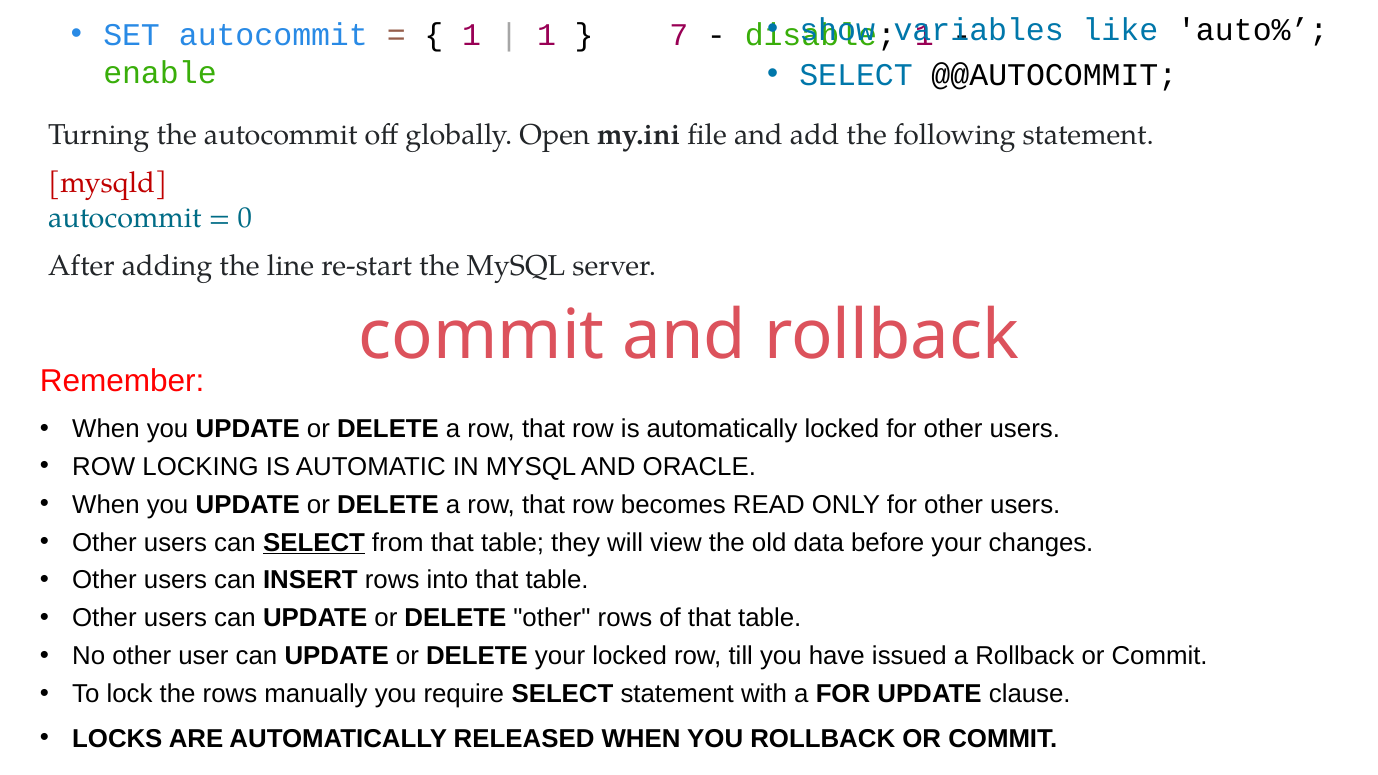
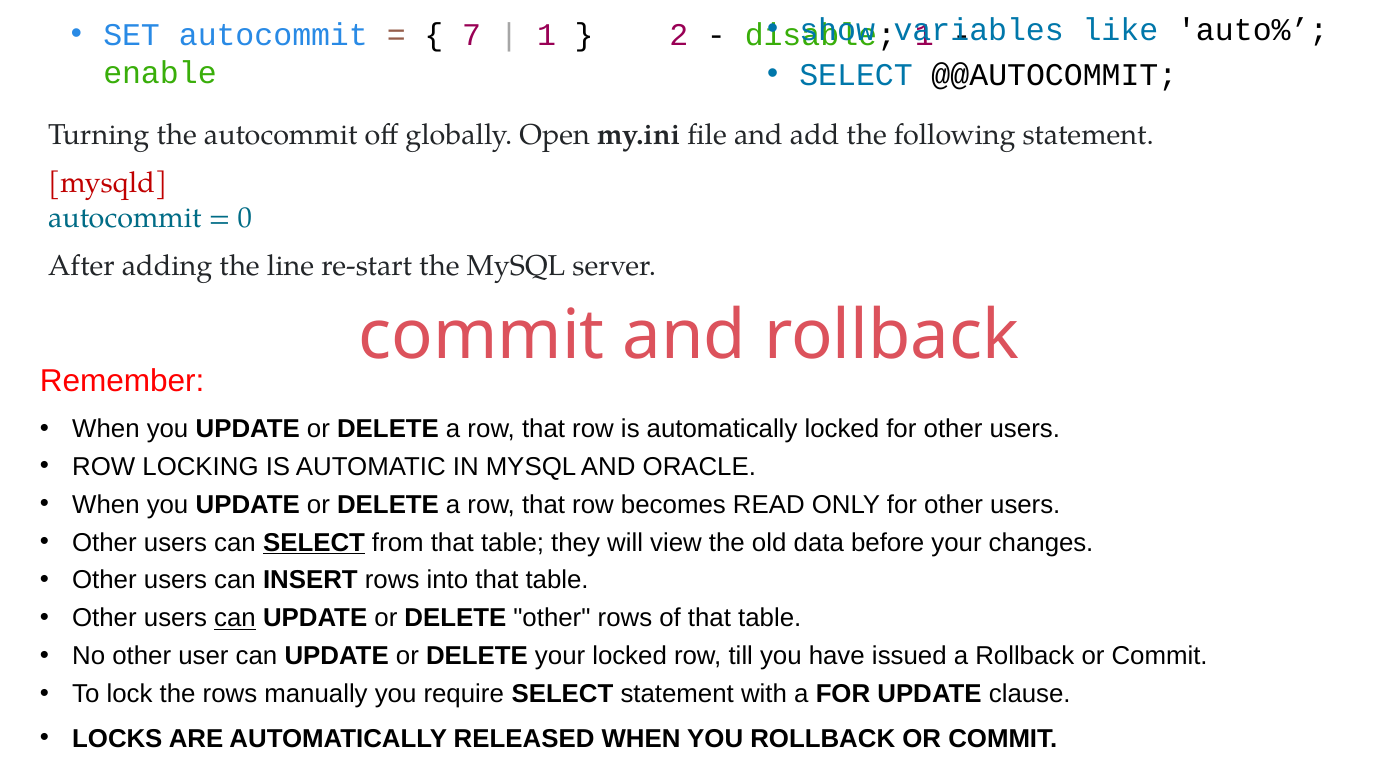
1: 1 -> 7 (472, 35)
7: 7 -> 2 (679, 35)
can underline: none -> present (235, 618)
